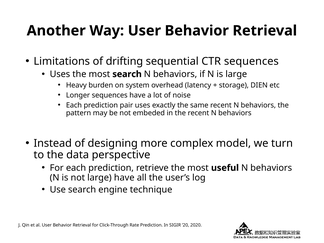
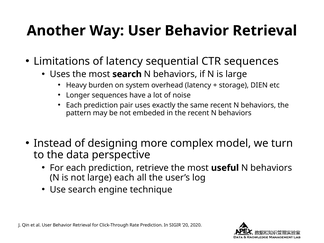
of drifting: drifting -> latency (124, 61)
large have: have -> each (124, 178)
